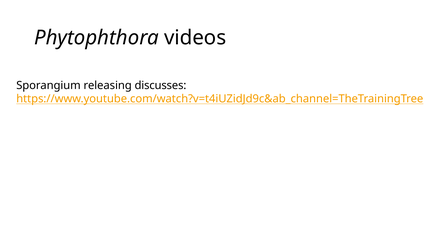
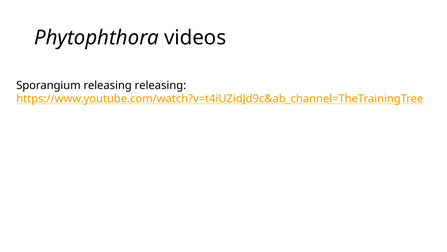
releasing discusses: discusses -> releasing (160, 85)
